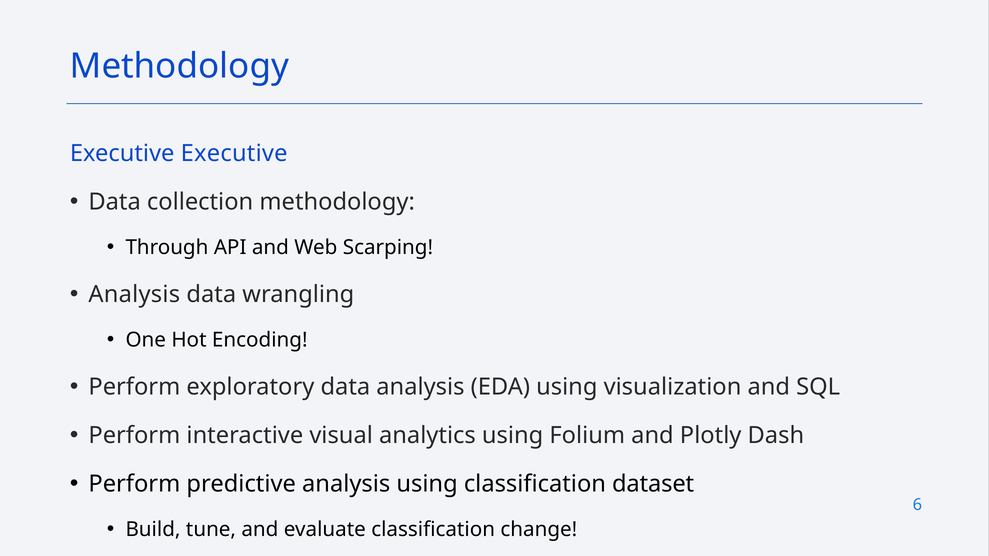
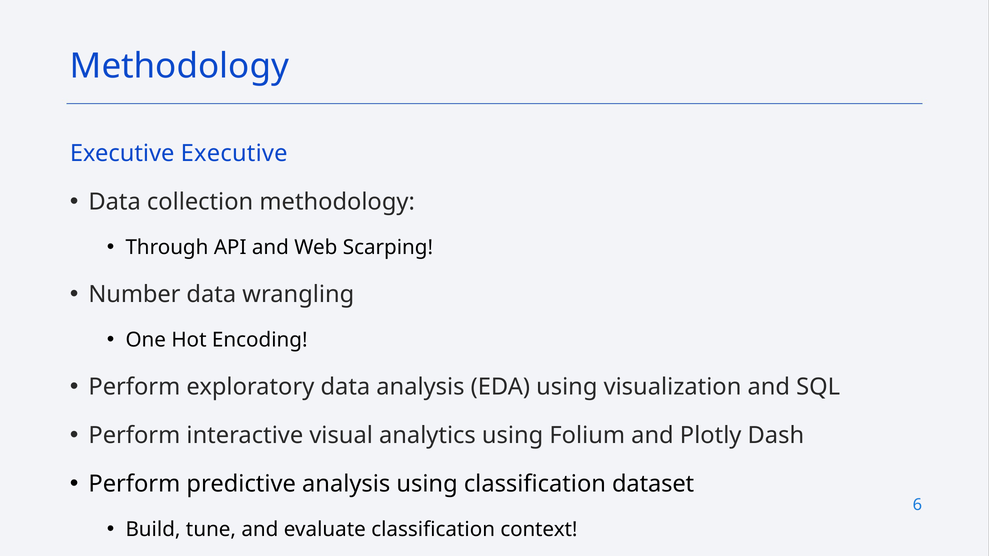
Analysis: Analysis -> Number (134, 295)
change: change -> context (539, 530)
